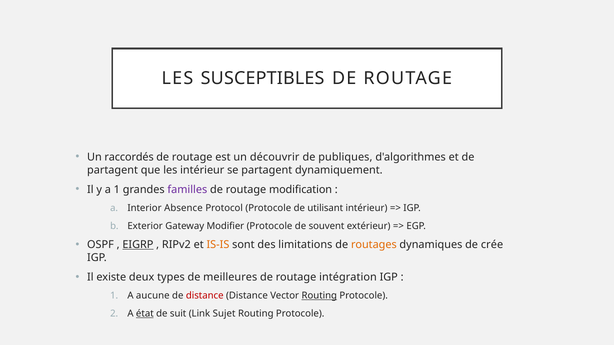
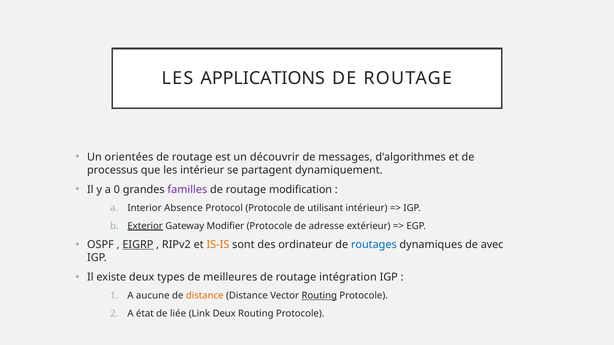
SUSCEPTIBLES: SUSCEPTIBLES -> APPLICATIONS (263, 78)
raccordés: raccordés -> orientées (129, 157)
publiques: publiques -> messages (345, 157)
partagent: partagent -> processus (113, 170)
a 1: 1 -> 0 (117, 190)
Exterior underline: none -> present (145, 226)
souvent: souvent -> adresse (326, 226)
limitations: limitations -> ordinateur (305, 245)
routages colour: orange -> blue (374, 245)
crée: crée -> avec (492, 245)
distance colour: red -> orange (205, 296)
état underline: present -> none (145, 314)
suit: suit -> liée (178, 314)
Link Sujet: Sujet -> Deux (224, 314)
